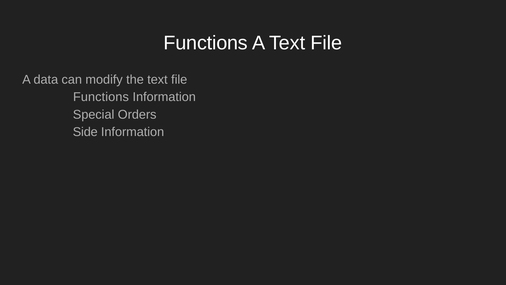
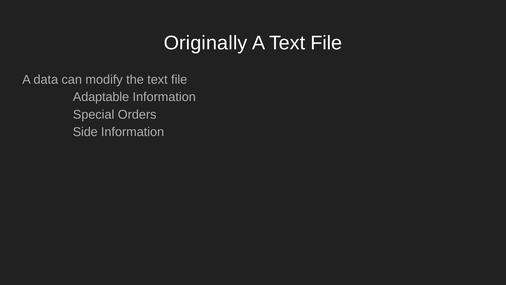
Functions: Functions -> Originally (206, 43)
Functions: Functions -> Adaptable (101, 97)
